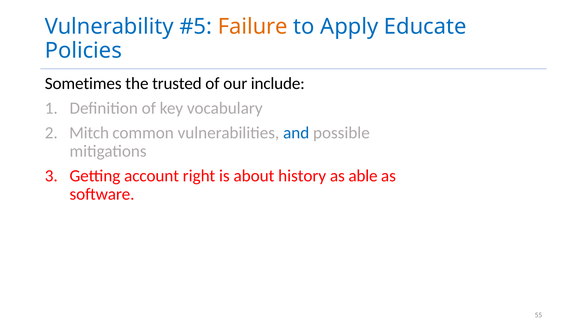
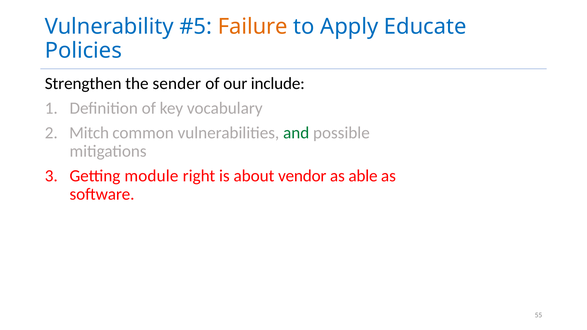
Sometimes: Sometimes -> Strengthen (83, 84)
trusted: trusted -> sender (177, 84)
and colour: blue -> green (296, 133)
account: account -> module (151, 176)
history: history -> vendor (302, 176)
